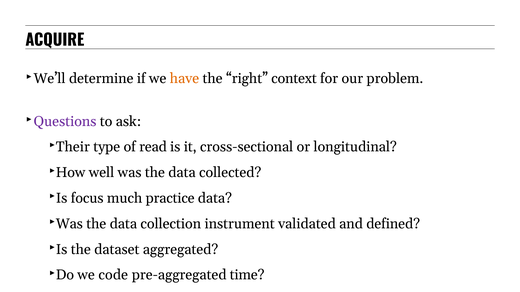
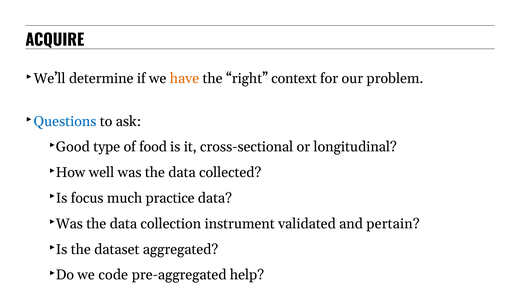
Questions colour: purple -> blue (65, 121)
Their: Their -> Good (73, 147)
read: read -> food (153, 147)
defined: defined -> pertain (393, 224)
time: time -> help (247, 275)
